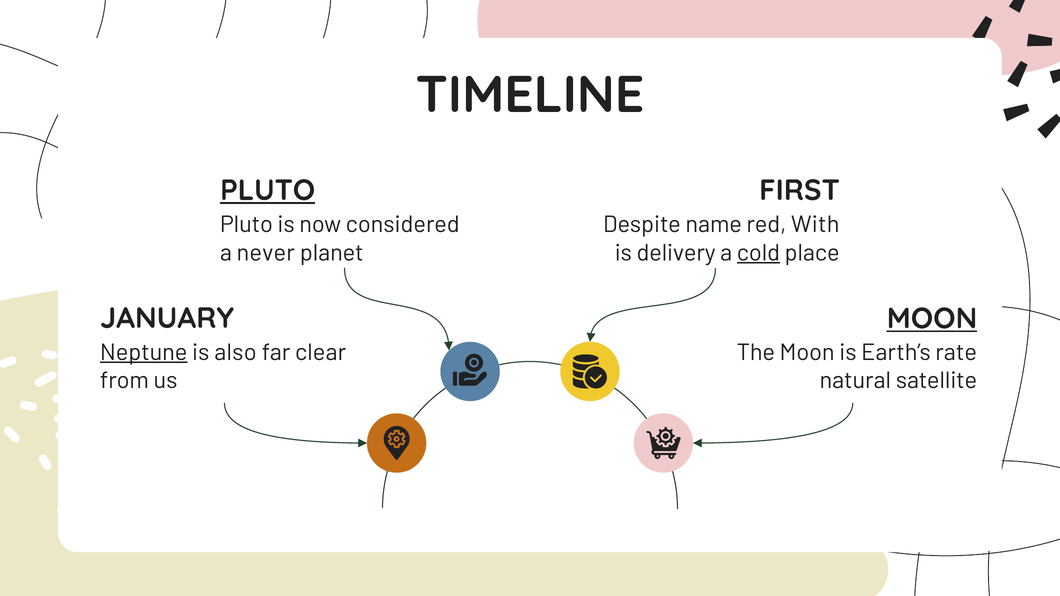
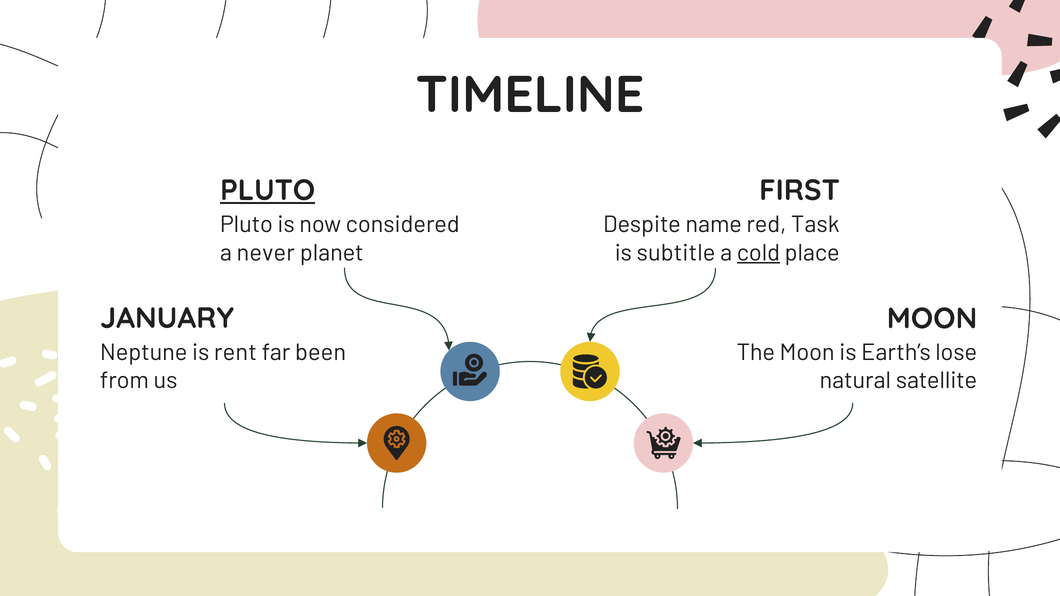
With: With -> Task (815, 225)
delivery: delivery -> subtitle (676, 253)
MOON underline: present -> none (932, 319)
Neptune underline: present -> none (144, 352)
also: also -> rent (235, 352)
clear: clear -> been (321, 352)
rate: rate -> lose (956, 352)
